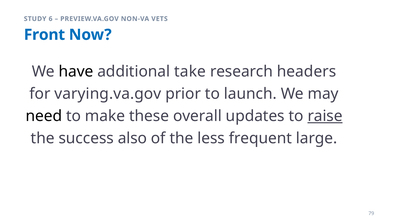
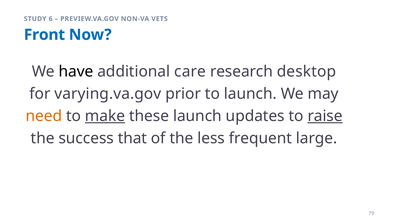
take: take -> care (190, 72)
headers: headers -> desktop (306, 72)
need colour: black -> orange (44, 116)
make underline: none -> present (105, 116)
these overall: overall -> launch (197, 116)
also: also -> that (132, 138)
